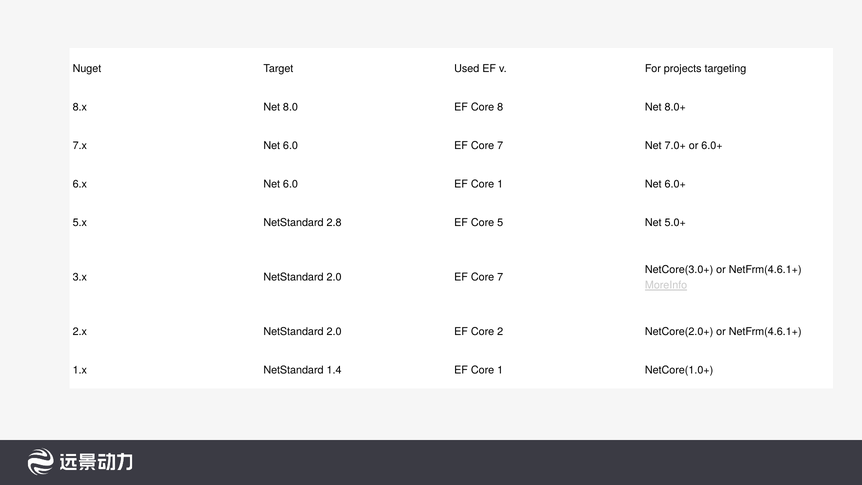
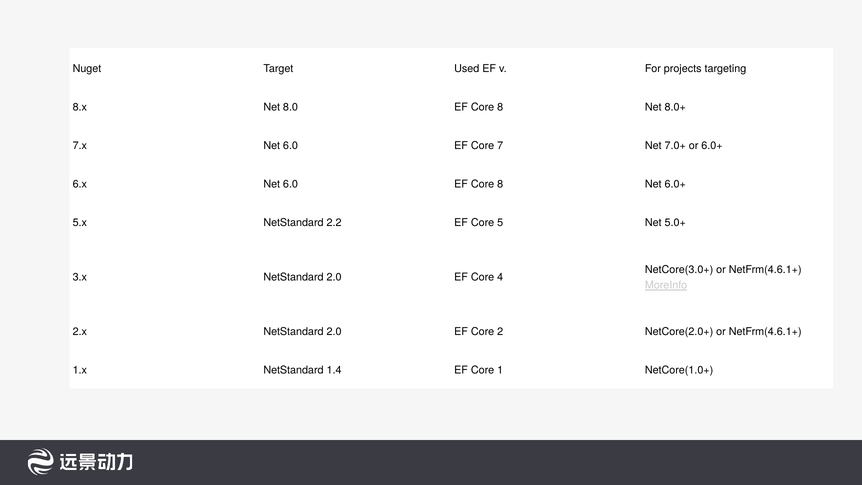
6.0 EF Core 1: 1 -> 8 (500, 184)
2.8: 2.8 -> 2.2 (334, 223)
2.0 EF Core 7: 7 -> 4 (500, 277)
